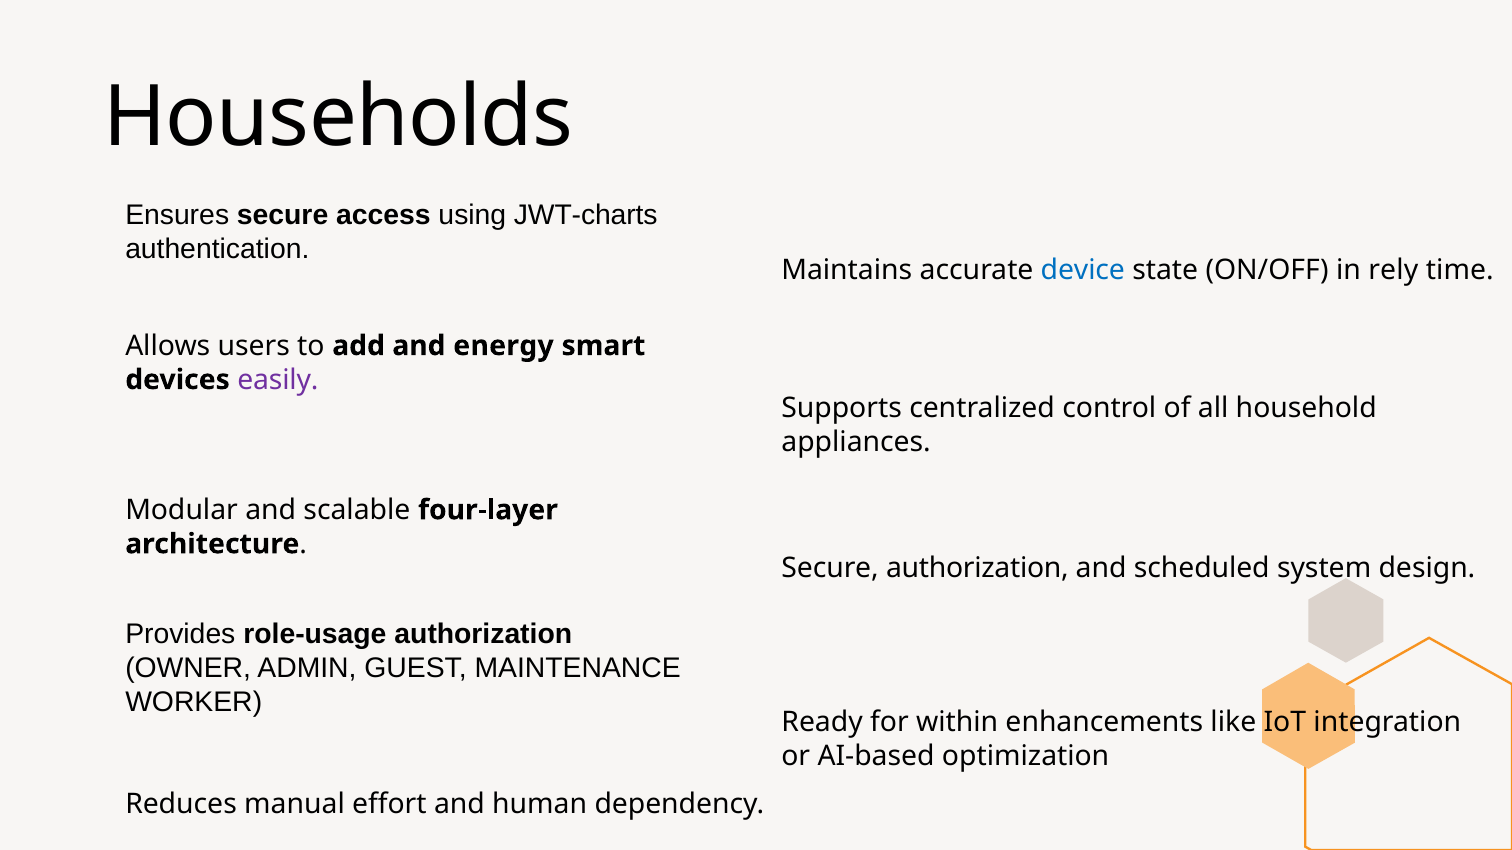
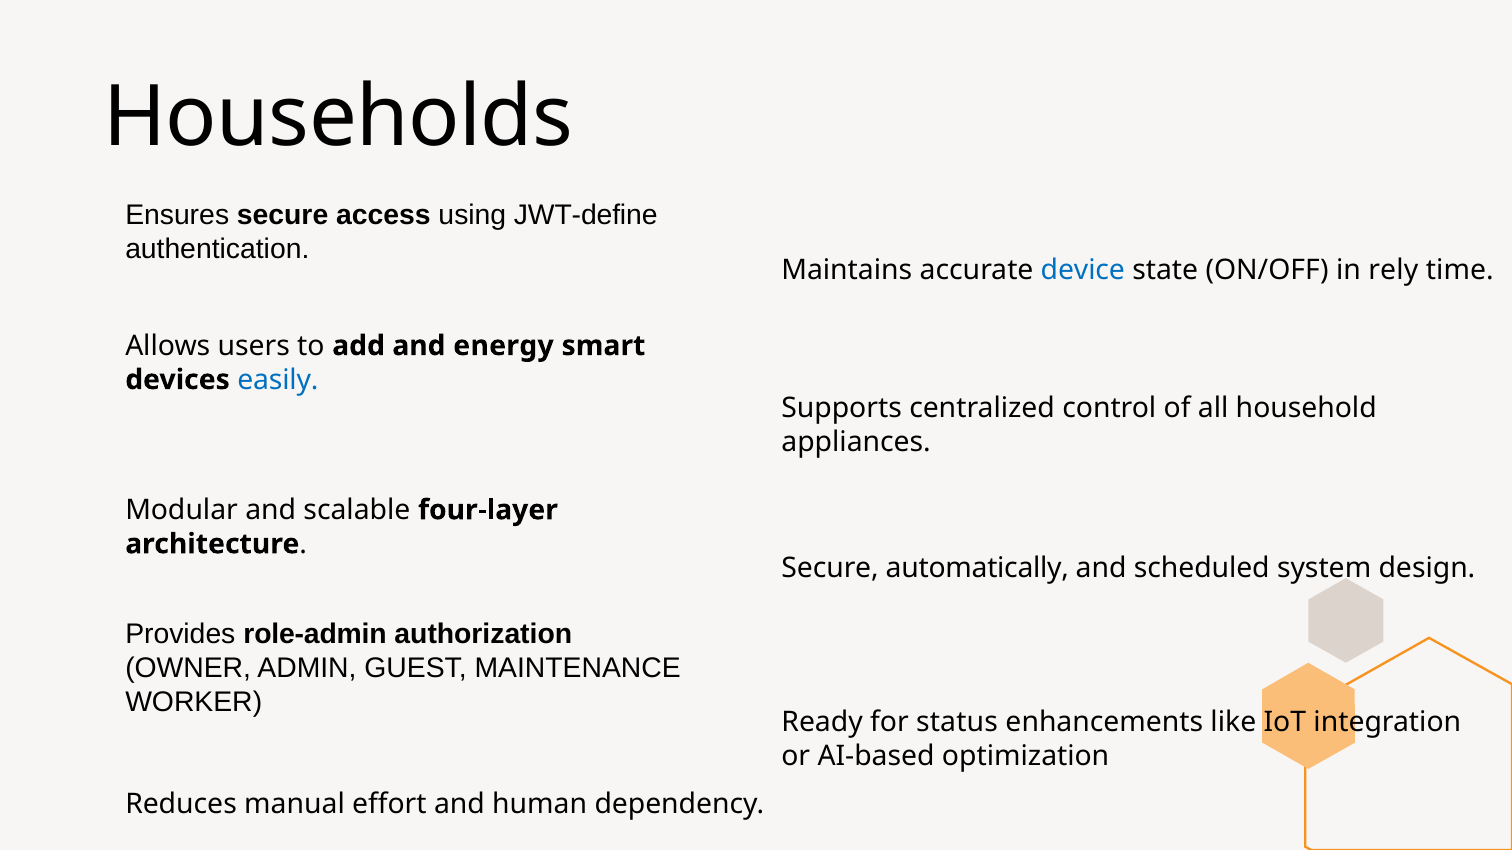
JWT-charts: JWT-charts -> JWT-define (586, 215)
easily colour: purple -> blue (278, 380)
Secure authorization: authorization -> automatically (977, 568)
role-usage: role-usage -> role-admin (315, 635)
within: within -> status (957, 723)
